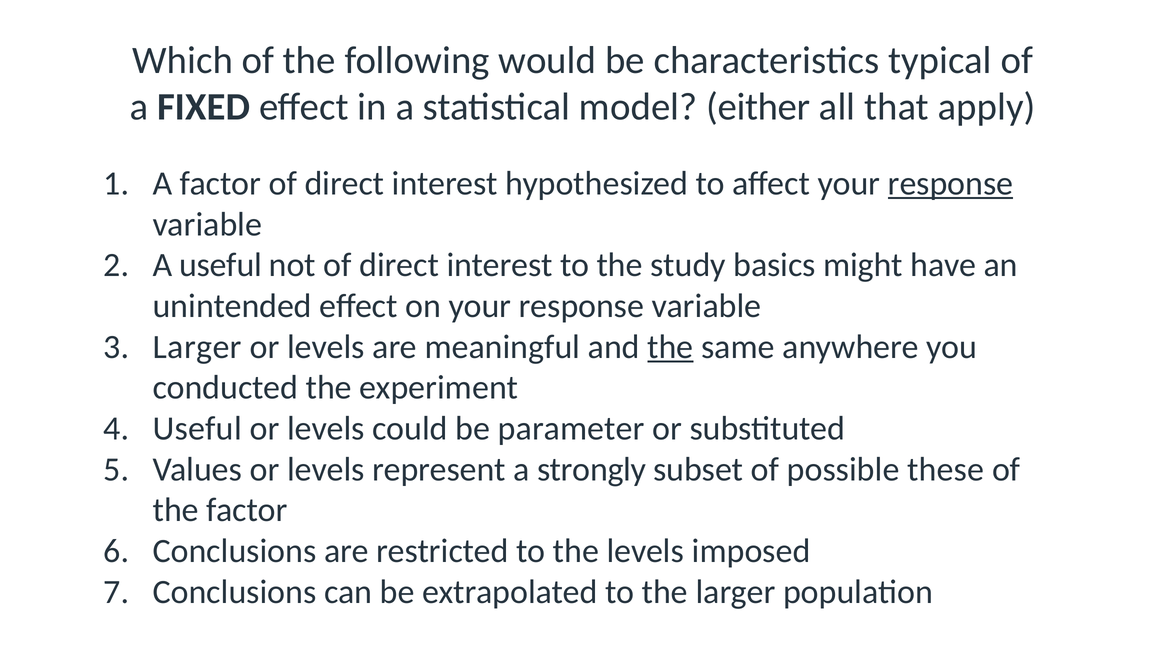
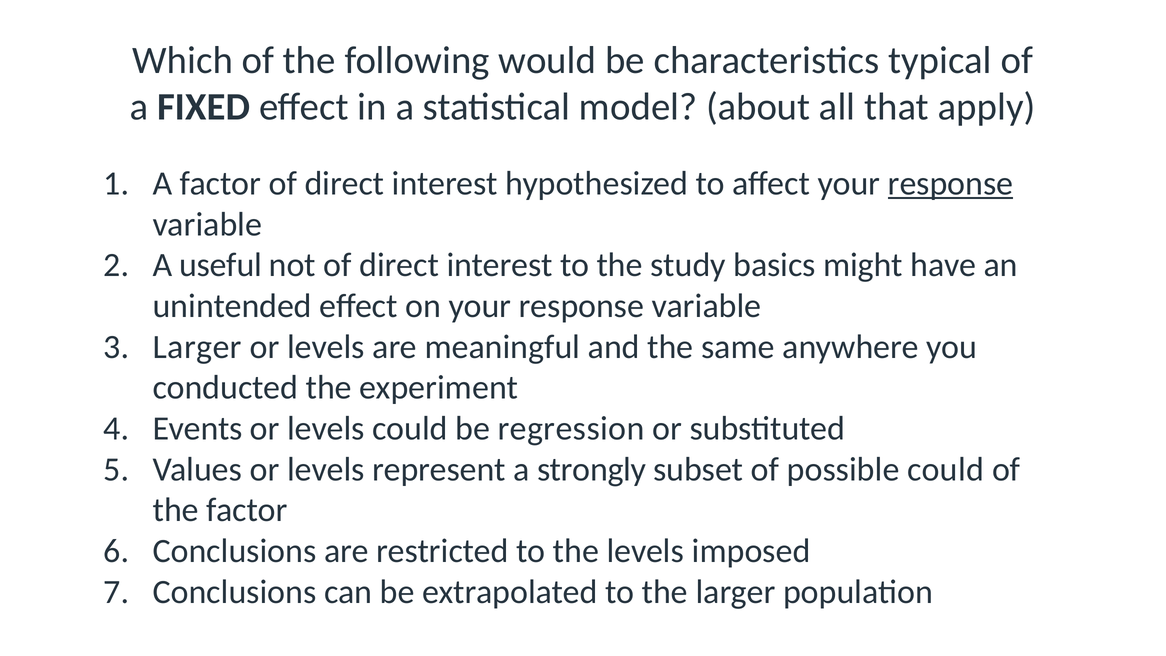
either: either -> about (758, 107)
the underline: present -> none (670, 347)
Useful: Useful -> Events (198, 428)
parameter: parameter -> regression (571, 428)
possible these: these -> could (946, 469)
